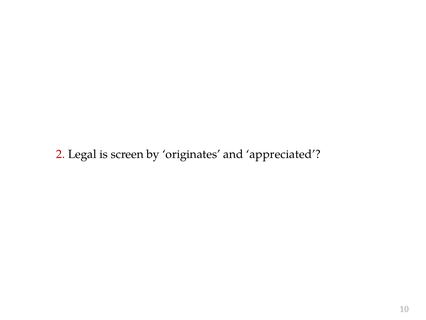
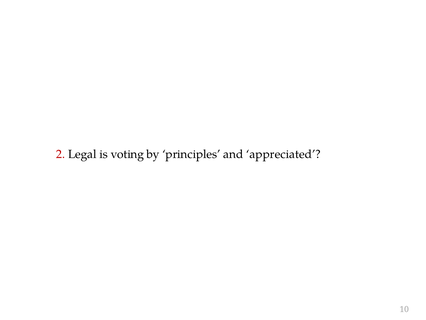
screen: screen -> voting (127, 154)
originates: originates -> principles (191, 154)
